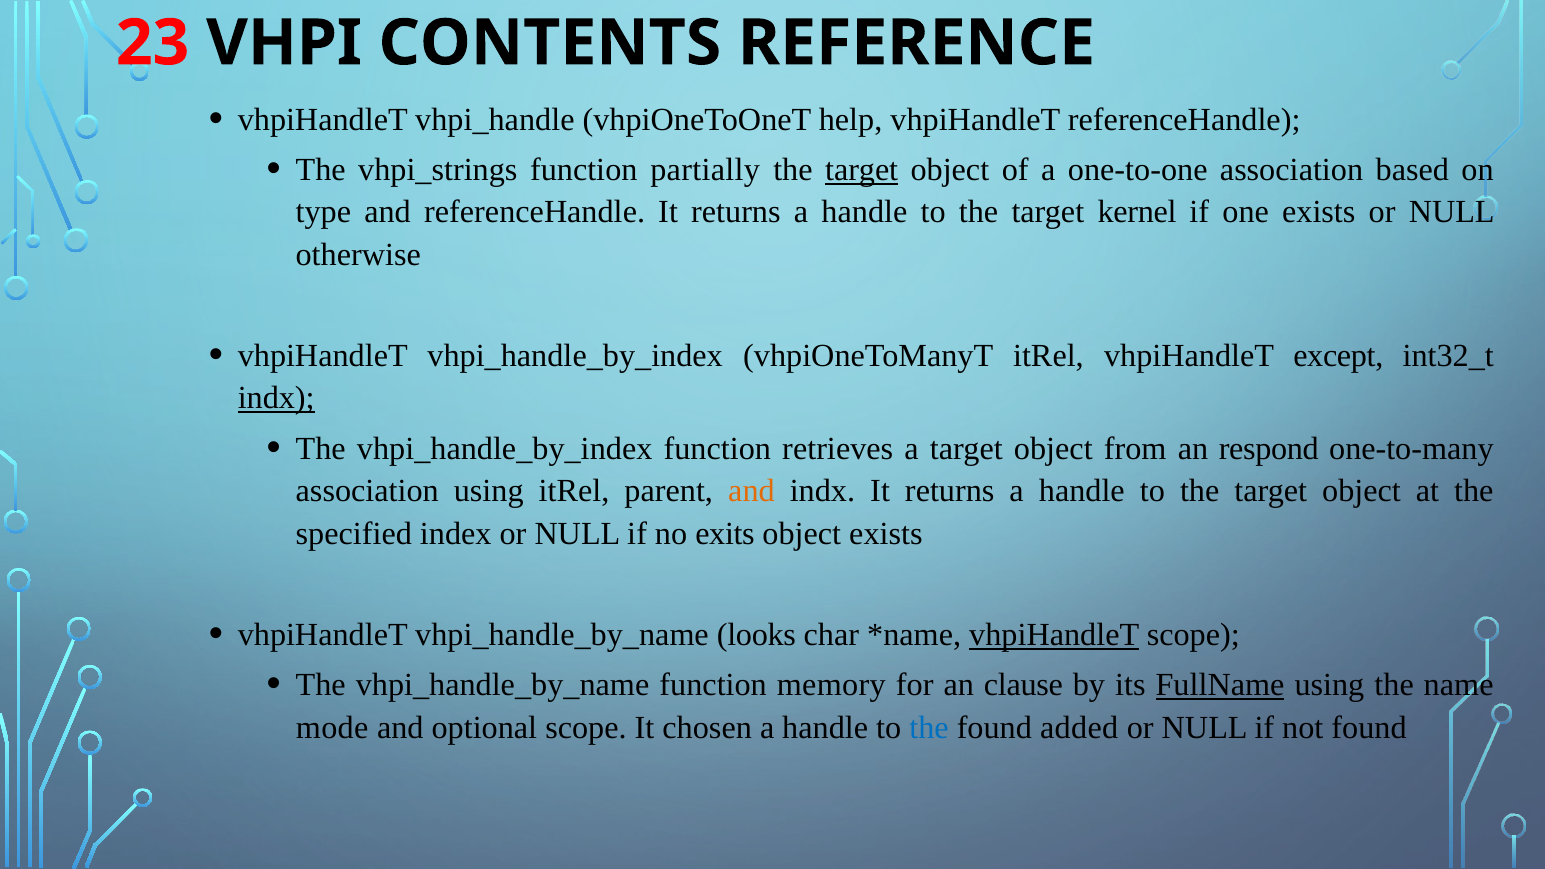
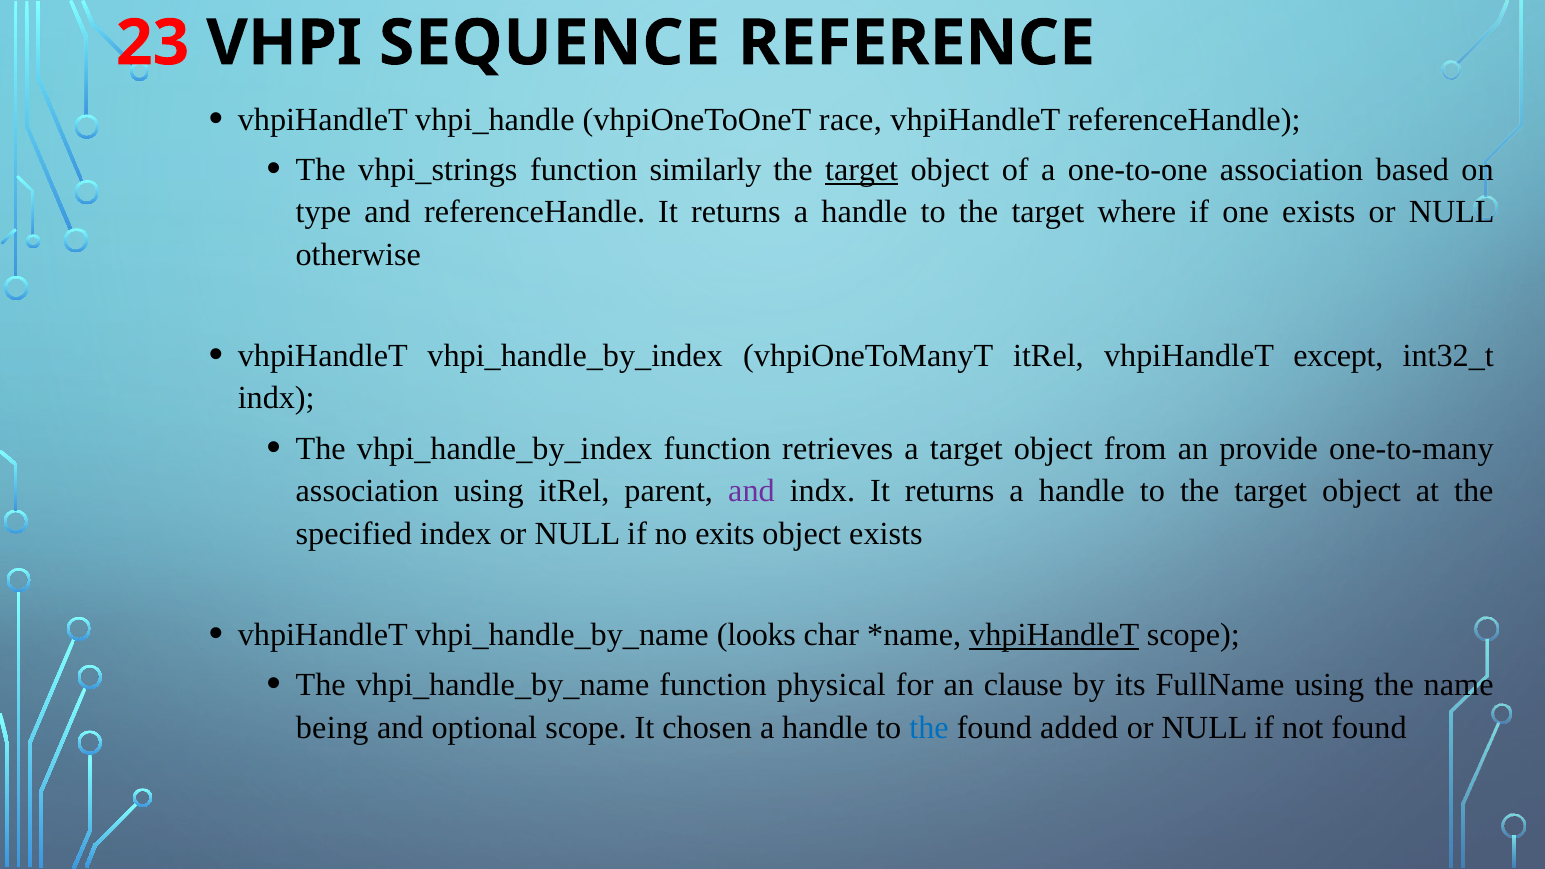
CONTENTS: CONTENTS -> SEQUENCE (550, 43)
help: help -> race (850, 119)
partially: partially -> similarly (705, 170)
kernel: kernel -> where (1137, 212)
indx underline: present -> none (276, 398)
respond: respond -> provide (1269, 449)
and colour: orange -> purple (751, 491)
memory: memory -> physical (831, 685)
FullName underline: present -> none (1220, 685)
mode: mode -> being (332, 728)
